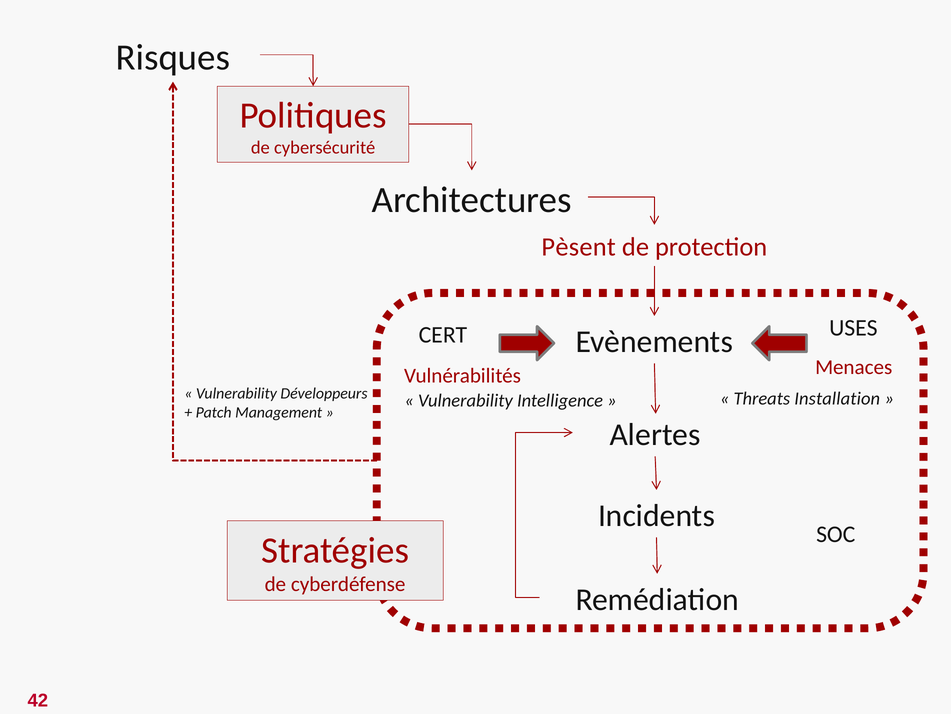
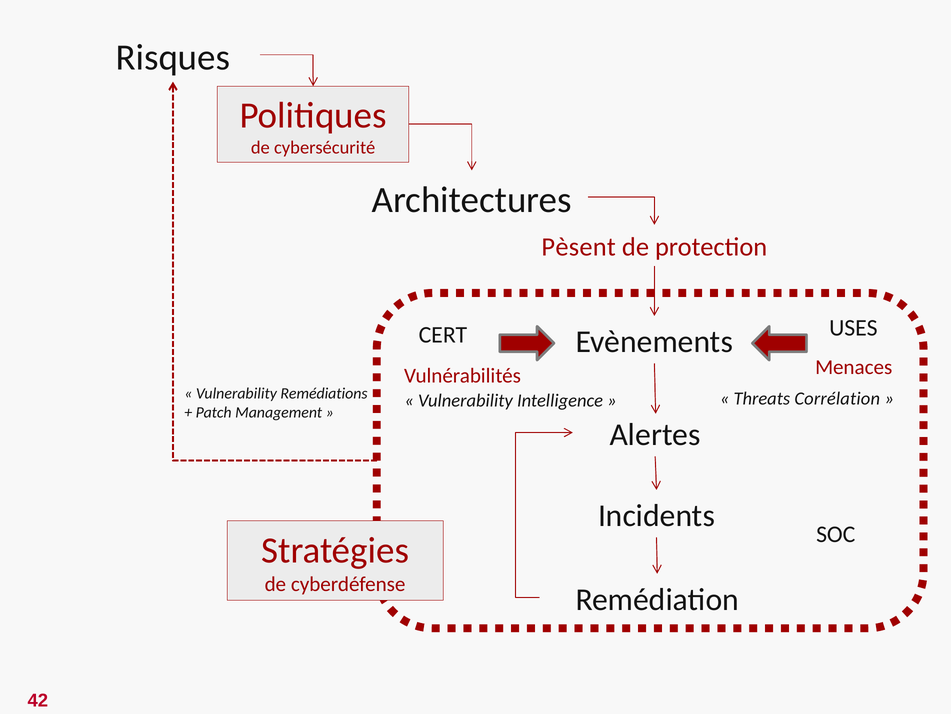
Développeurs: Développeurs -> Remédiations (324, 393)
Installation: Installation -> Corrélation (837, 398)
